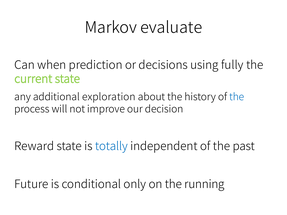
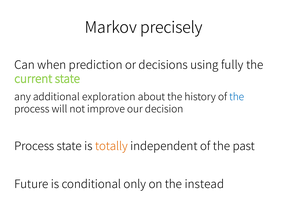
evaluate: evaluate -> precisely (171, 28)
Reward: Reward -> Process (34, 146)
totally colour: blue -> orange (111, 146)
running: running -> instead (204, 185)
